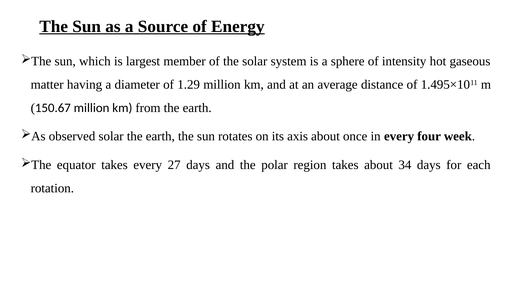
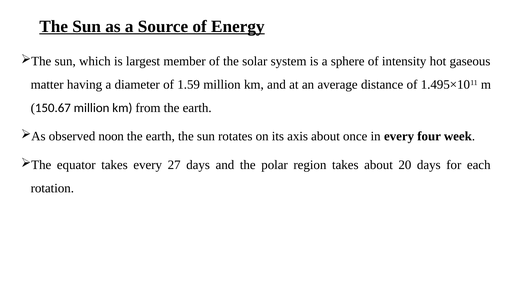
1.29: 1.29 -> 1.59 (189, 85)
observed solar: solar -> noon (111, 136)
34: 34 -> 20 (405, 165)
